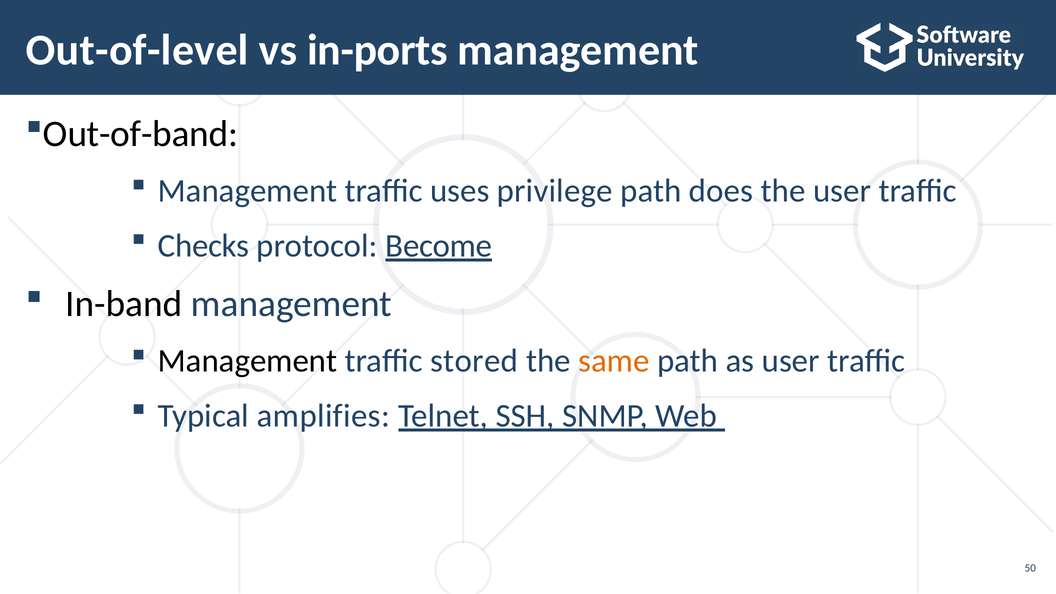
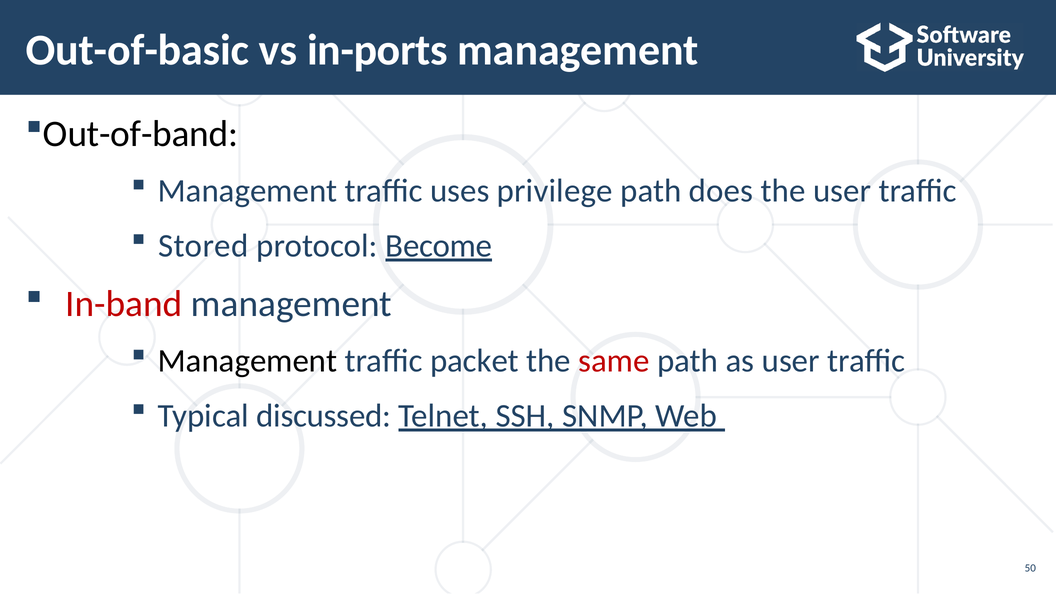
Out-of-level: Out-of-level -> Out-of-basic (138, 50)
Checks: Checks -> Stored (203, 246)
In-band colour: black -> red (124, 304)
stored: stored -> packet (474, 361)
same colour: orange -> red (614, 361)
amplifies: amplifies -> discussed (324, 416)
